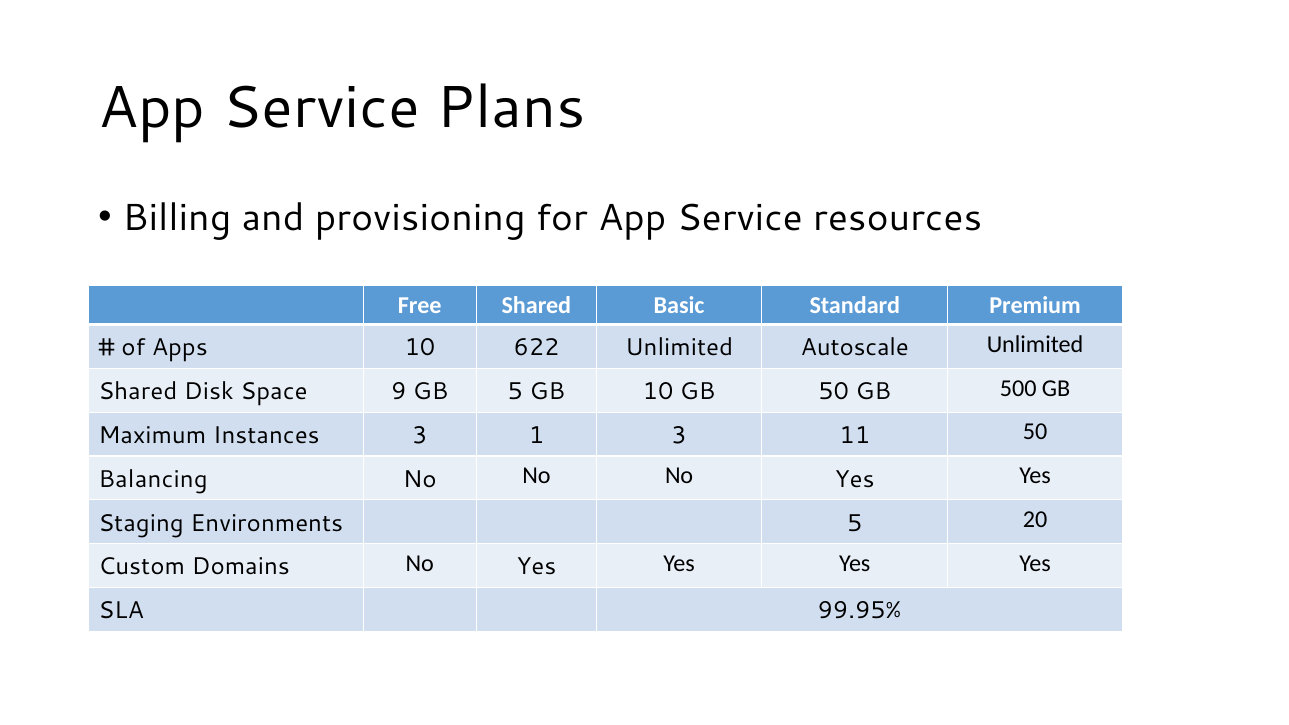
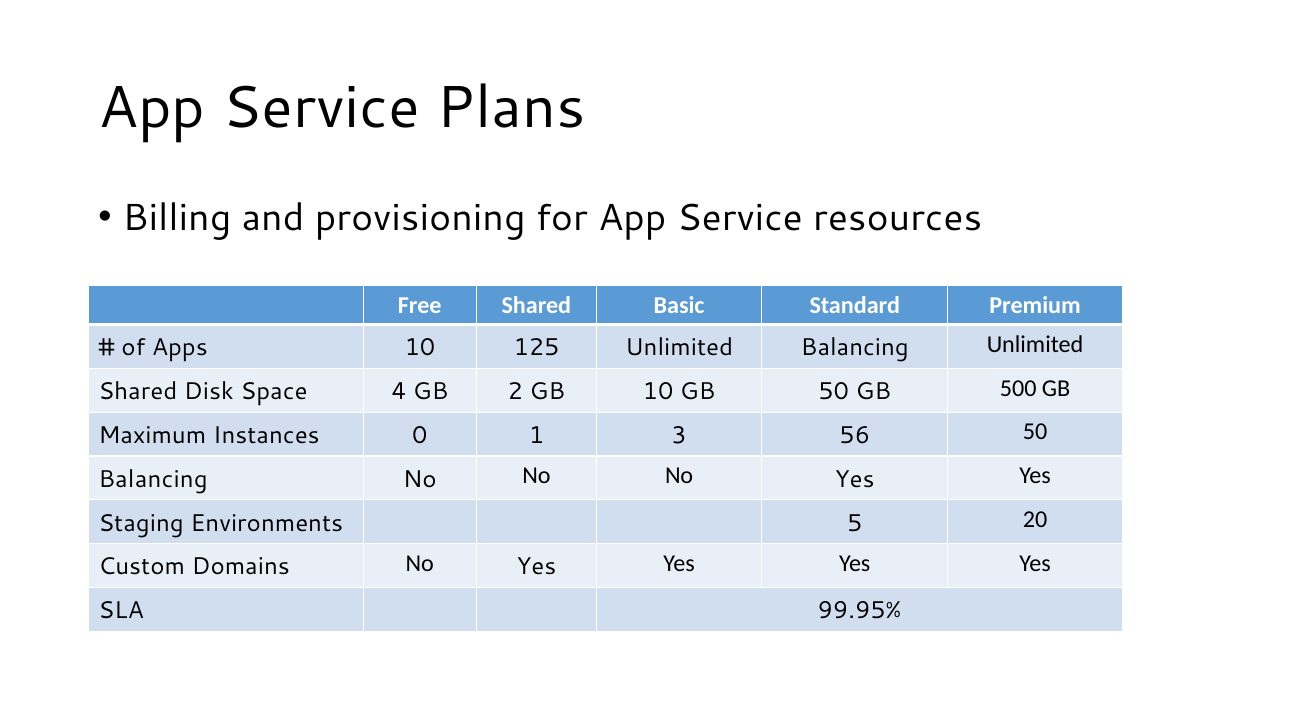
622: 622 -> 125 (536, 348)
Unlimited Autoscale: Autoscale -> Balancing (855, 348)
9: 9 -> 4 (399, 392)
GB 5: 5 -> 2 (515, 392)
Instances 3: 3 -> 0 (420, 435)
11: 11 -> 56 (855, 435)
